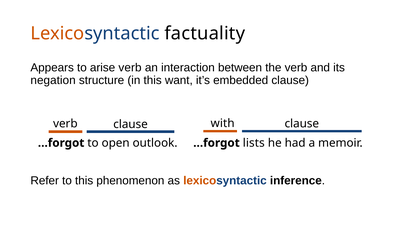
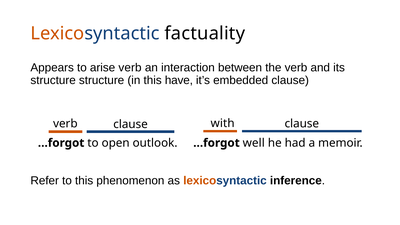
negation: negation -> structure (53, 80)
want: want -> have (179, 80)
lists: lists -> well (254, 143)
